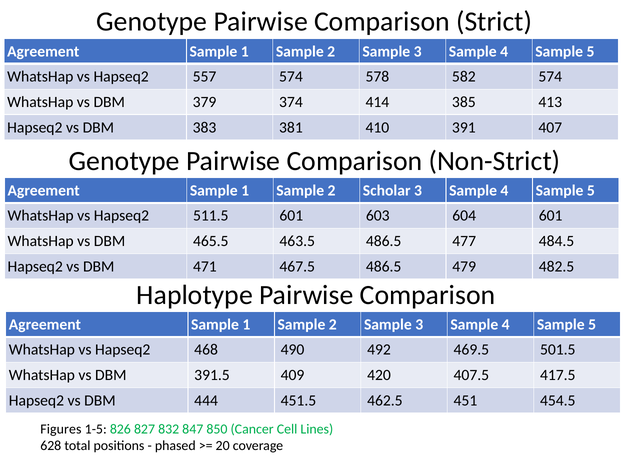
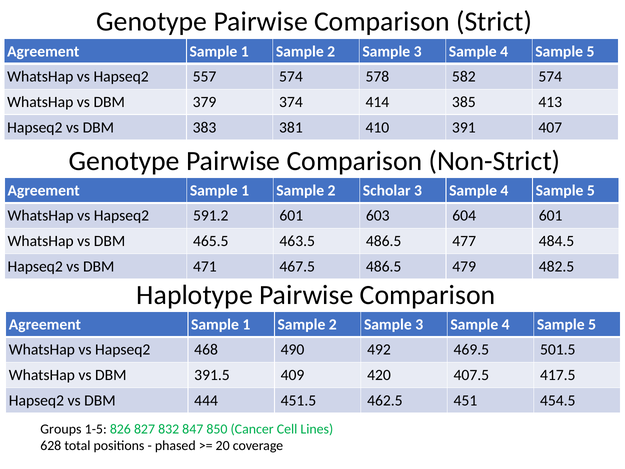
511.5: 511.5 -> 591.2 (211, 216)
Figures: Figures -> Groups (61, 429)
